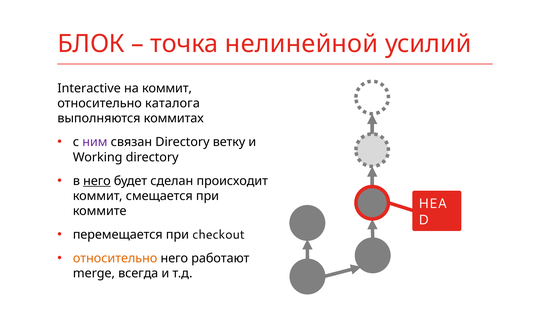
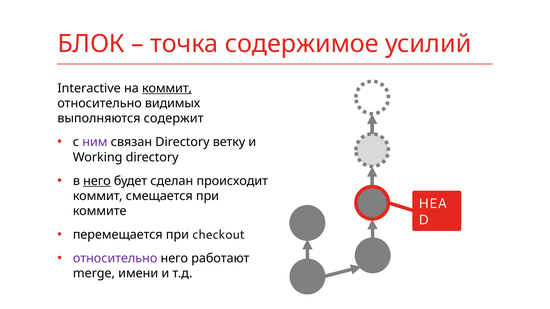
нелинейной: нелинейной -> содержимое (302, 44)
коммит underline: none -> present (167, 88)
каталога: каталога -> видимых (173, 104)
коммитах: коммитах -> содержит (174, 119)
относительно colour: orange -> purple (115, 259)
всегда: всегда -> имени (138, 274)
